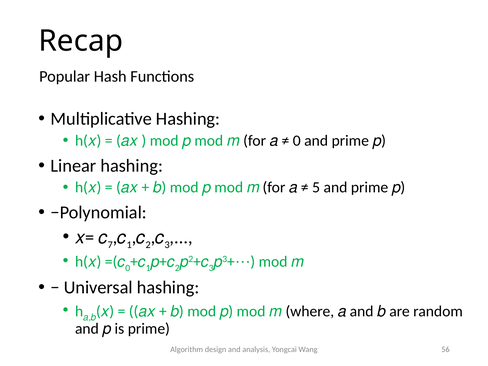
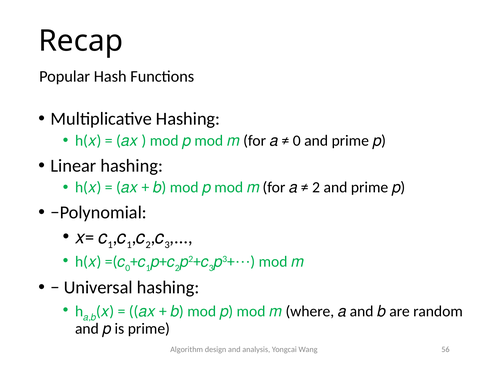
5: 5 -> 2 (316, 187)
7: 7 -> 1 (110, 245)
